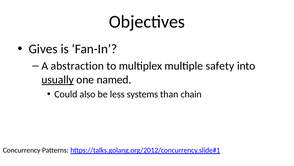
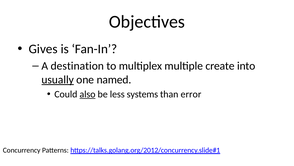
abstraction: abstraction -> destination (77, 66)
safety: safety -> create (220, 66)
also underline: none -> present (87, 94)
chain: chain -> error (191, 94)
